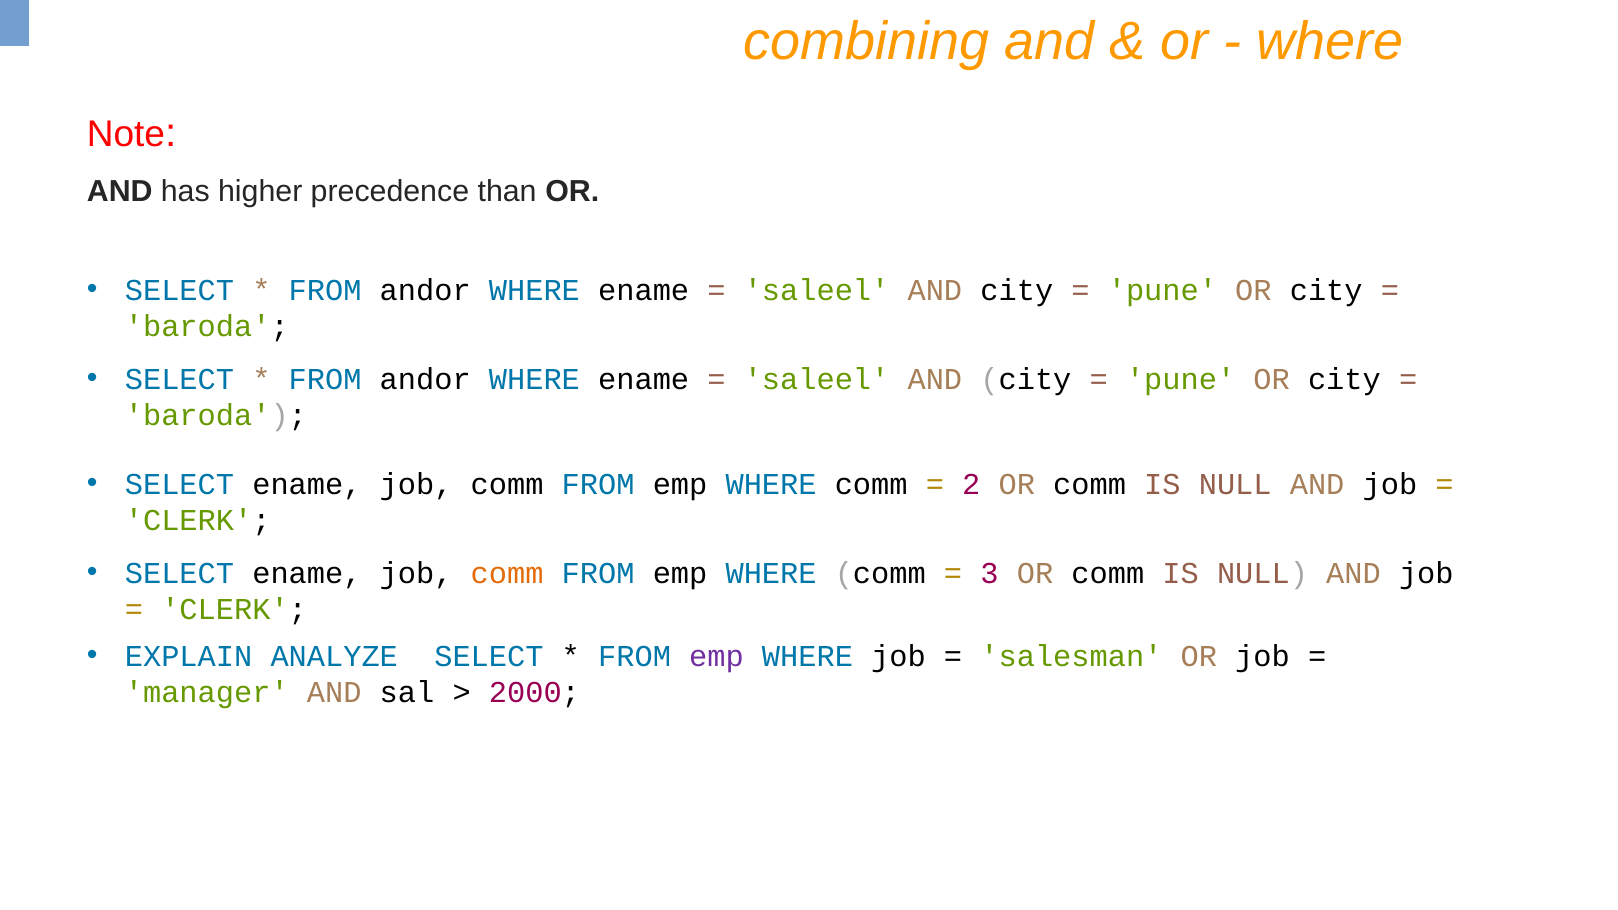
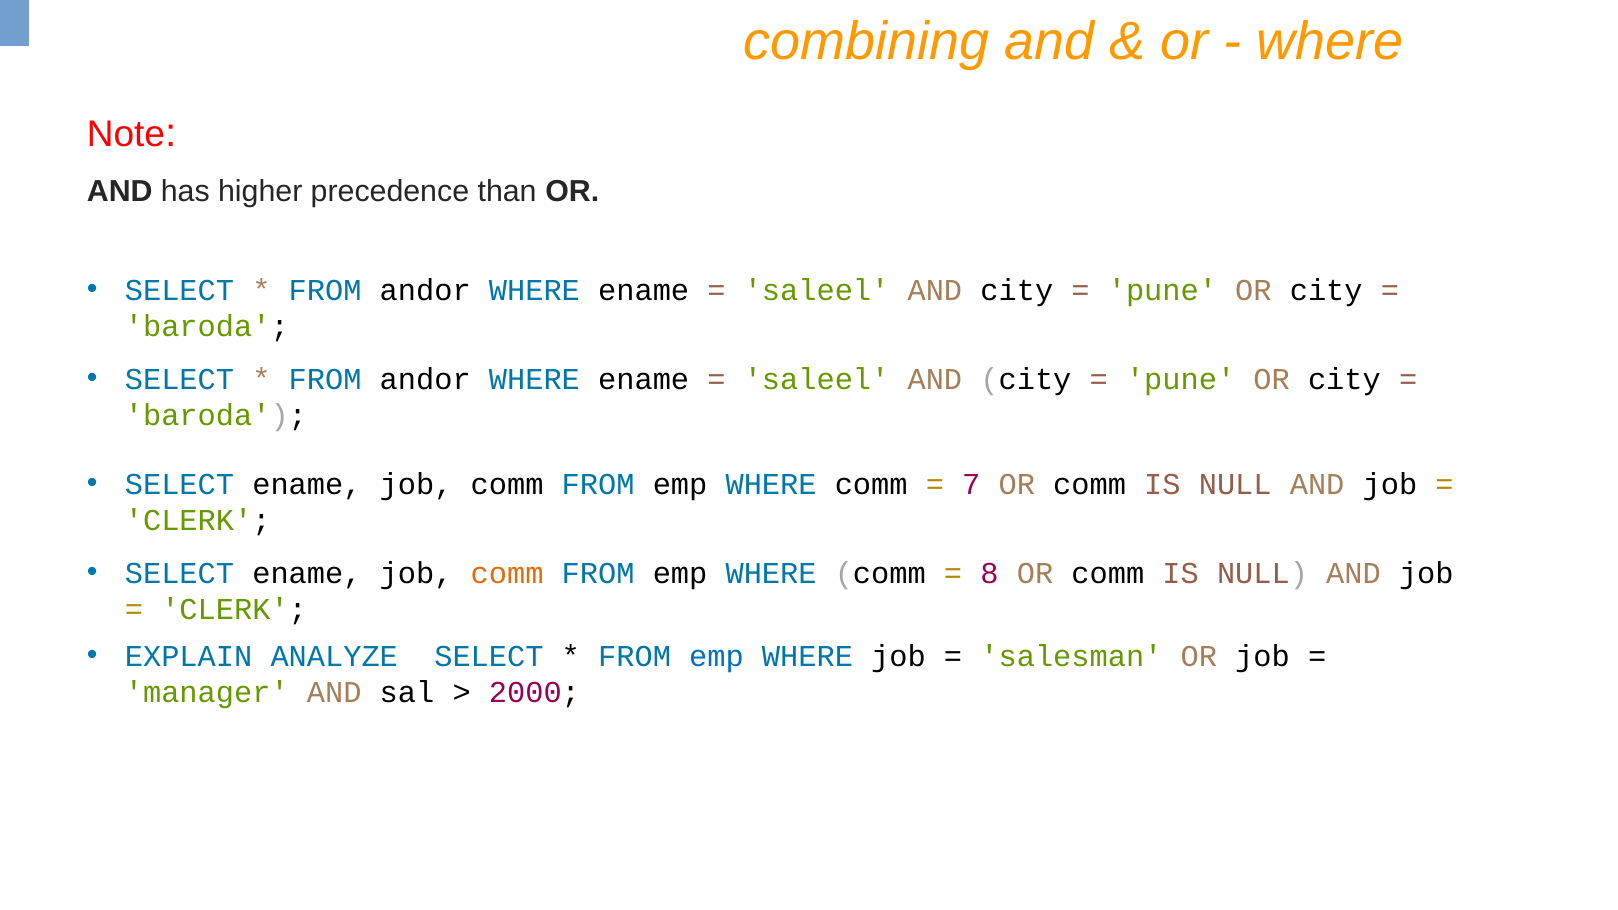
2: 2 -> 7 (971, 484)
3: 3 -> 8 (989, 573)
emp colour: purple -> blue (716, 656)
